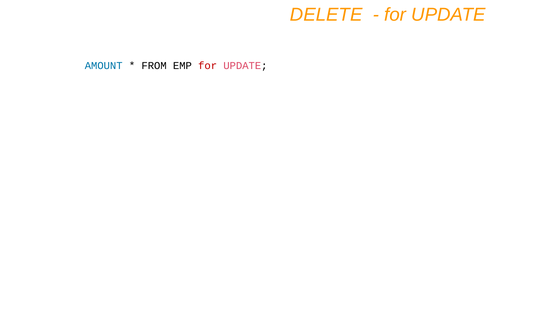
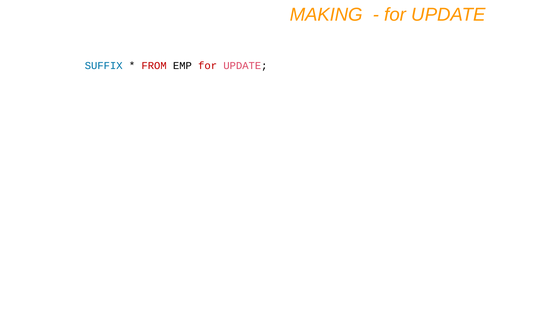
DELETE: DELETE -> MAKING (326, 15)
AMOUNT: AMOUNT -> SUFFIX (104, 66)
FROM colour: black -> red (154, 66)
